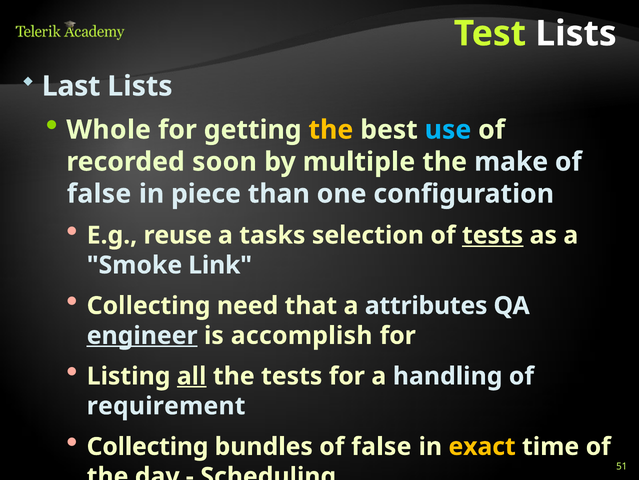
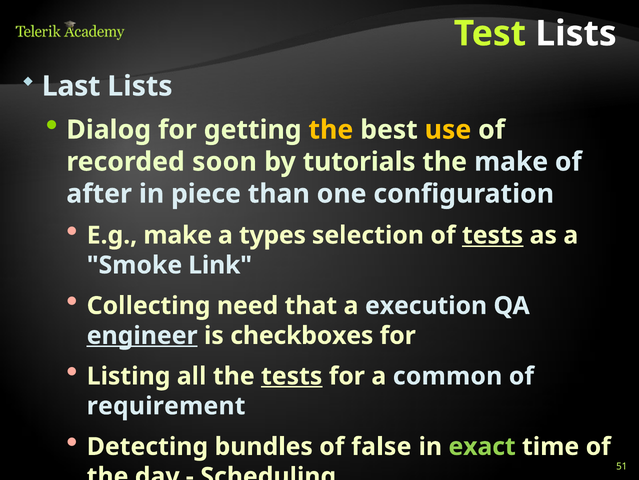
Whole: Whole -> Dialog (109, 130)
use colour: light blue -> yellow (448, 130)
multiple: multiple -> tutorials (359, 162)
false: false -> after (99, 194)
E.g reuse: reuse -> make (178, 235)
tasks: tasks -> types (272, 235)
attributes: attributes -> execution (426, 305)
accomplish: accomplish -> checkboxes (302, 335)
all underline: present -> none (192, 376)
tests underline: none -> present (292, 376)
handling: handling -> common (448, 376)
Collecting: Collecting -> Detecting (147, 446)
exact colour: yellow -> light green (482, 446)
